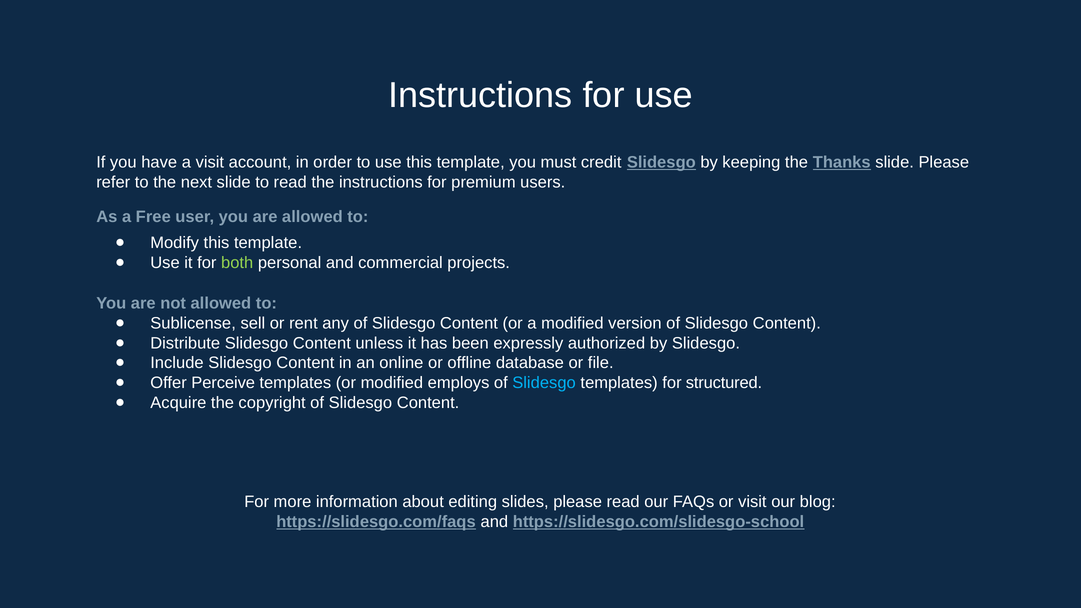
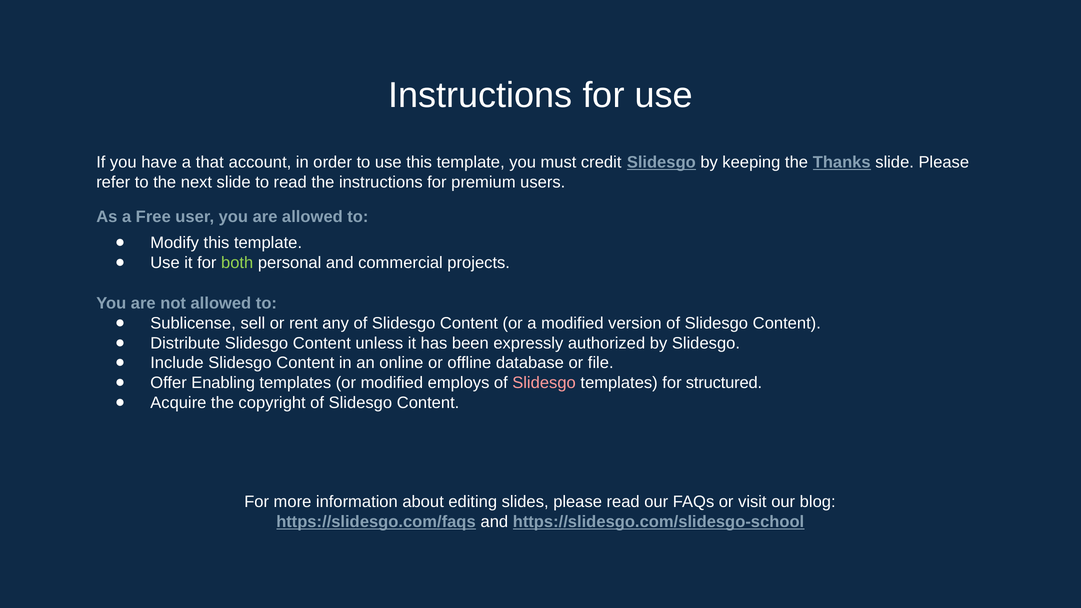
a visit: visit -> that (210, 162)
Perceive: Perceive -> Enabling (223, 383)
Slidesgo colour: light blue -> pink (544, 383)
